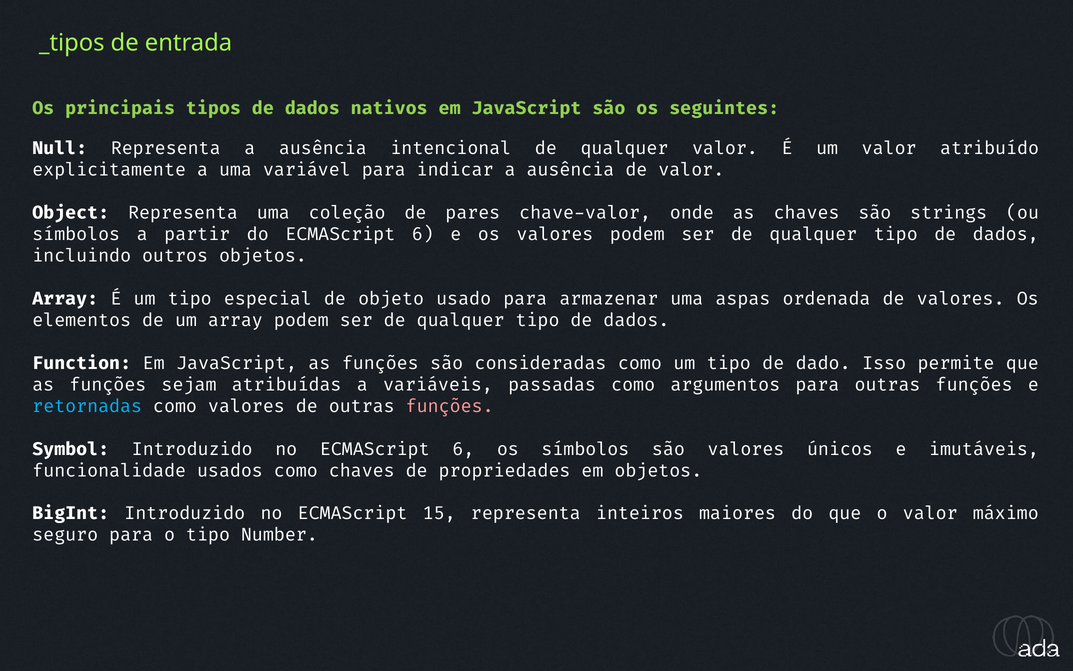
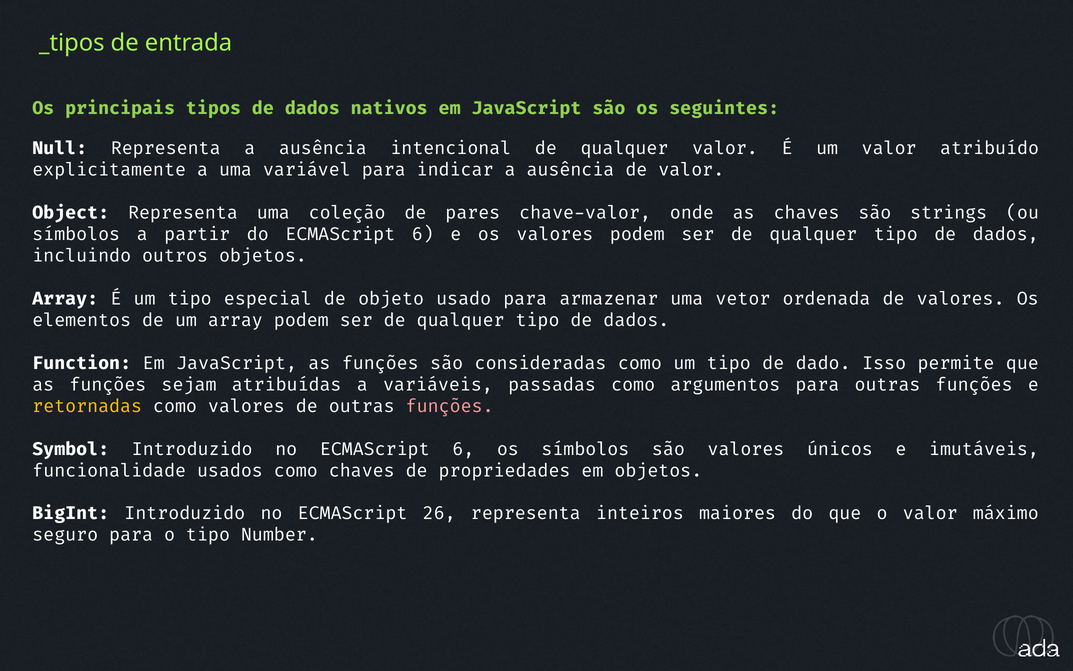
aspas: aspas -> vetor (743, 299)
retornadas colour: light blue -> yellow (87, 406)
15: 15 -> 26 (439, 513)
